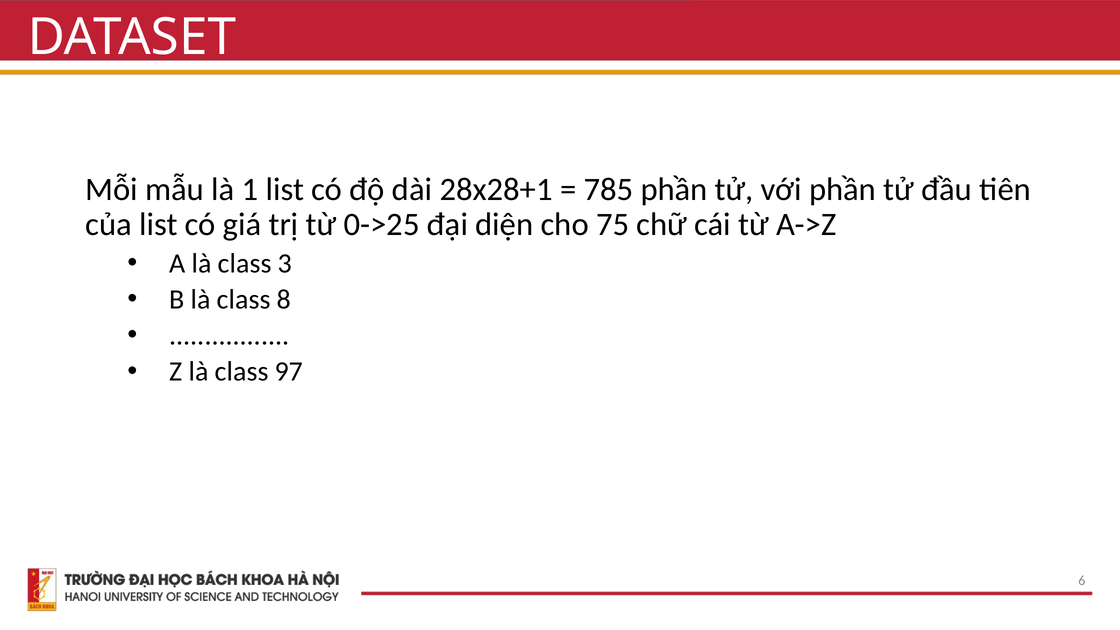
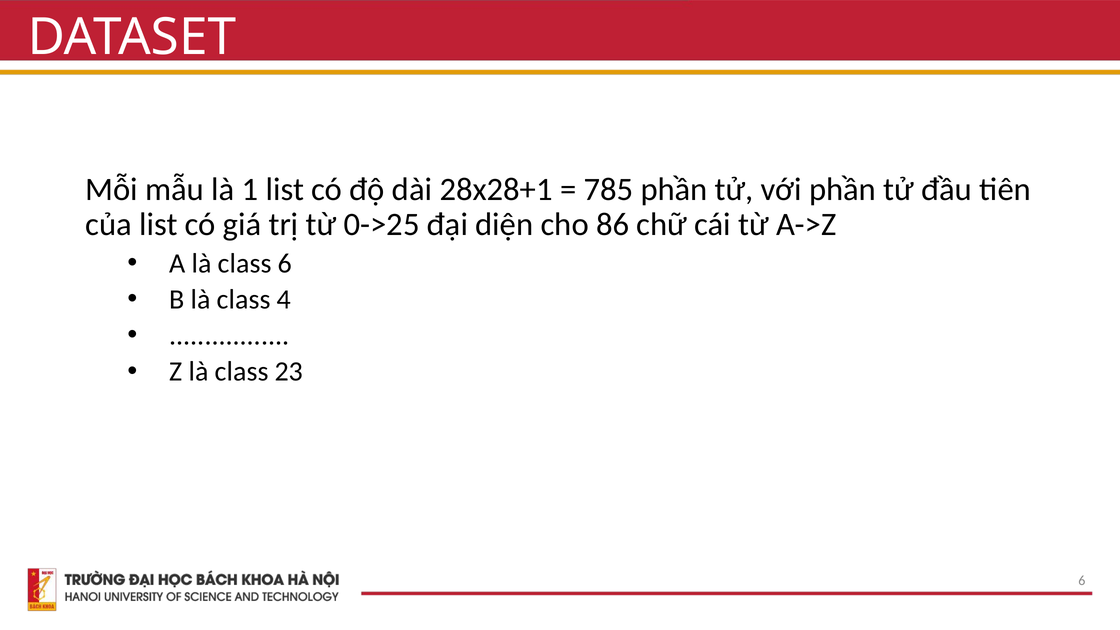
75: 75 -> 86 (613, 225)
class 3: 3 -> 6 (285, 263)
8: 8 -> 4 (284, 299)
97: 97 -> 23 (289, 371)
